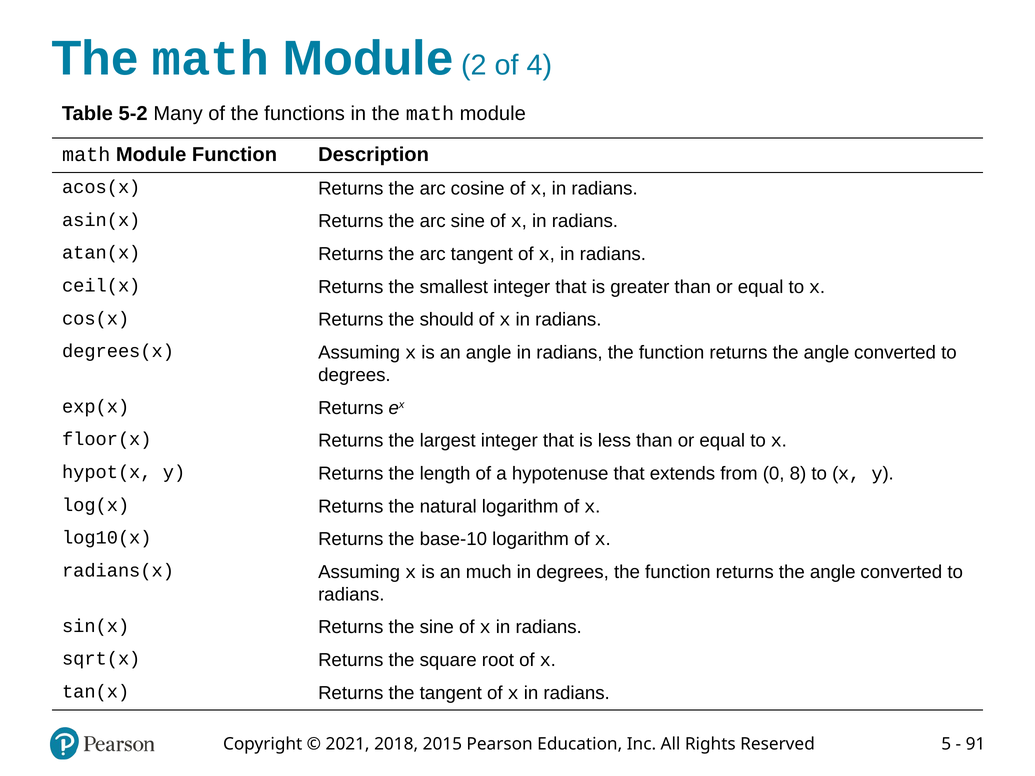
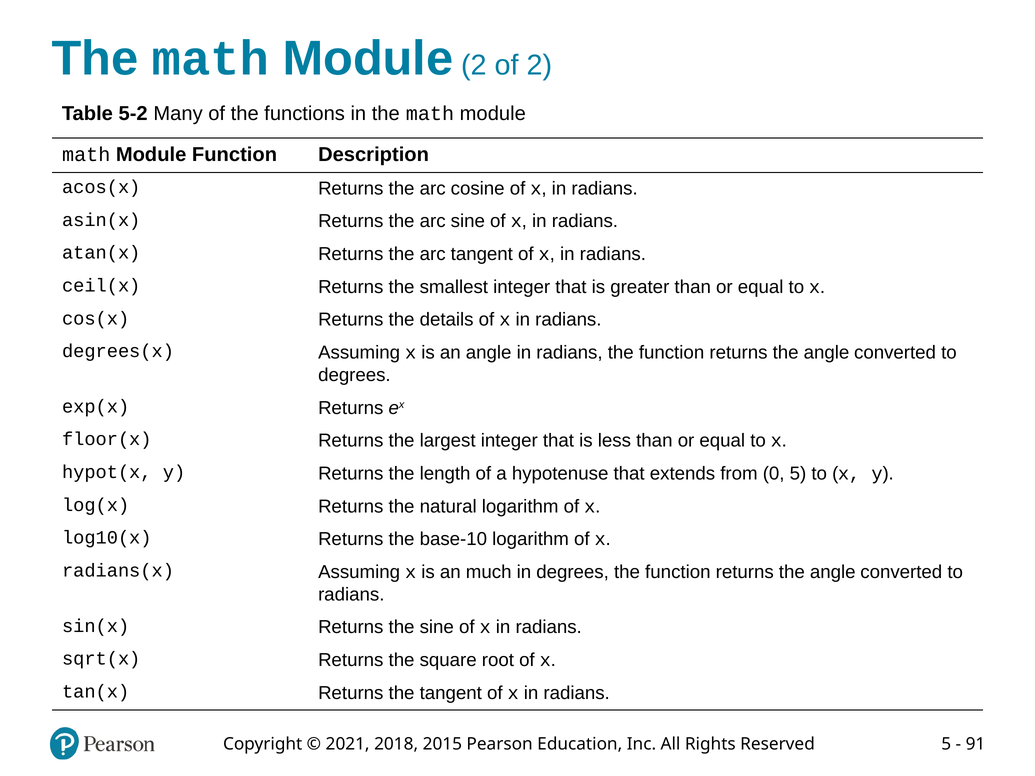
of 4: 4 -> 2 (540, 65)
should: should -> details (447, 320)
0 8: 8 -> 5 (798, 474)
